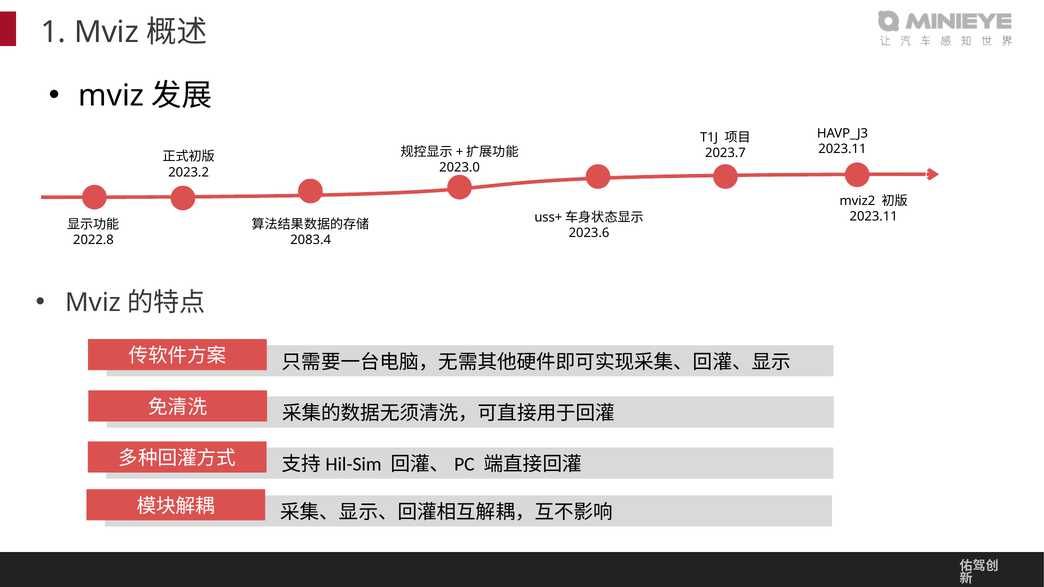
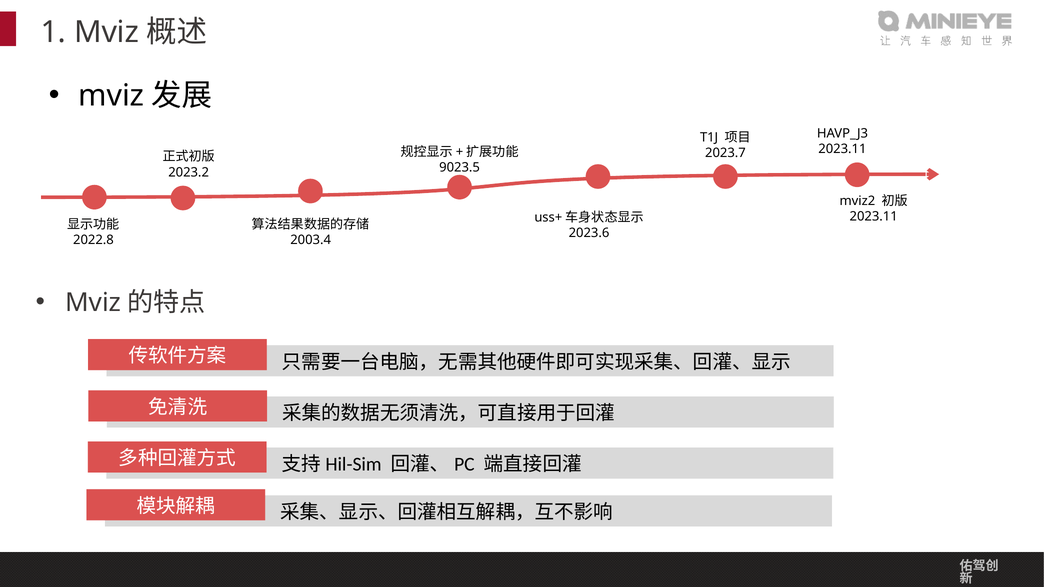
2023.0: 2023.0 -> 9023.5 (460, 168)
2083.4: 2083.4 -> 2003.4 (311, 240)
